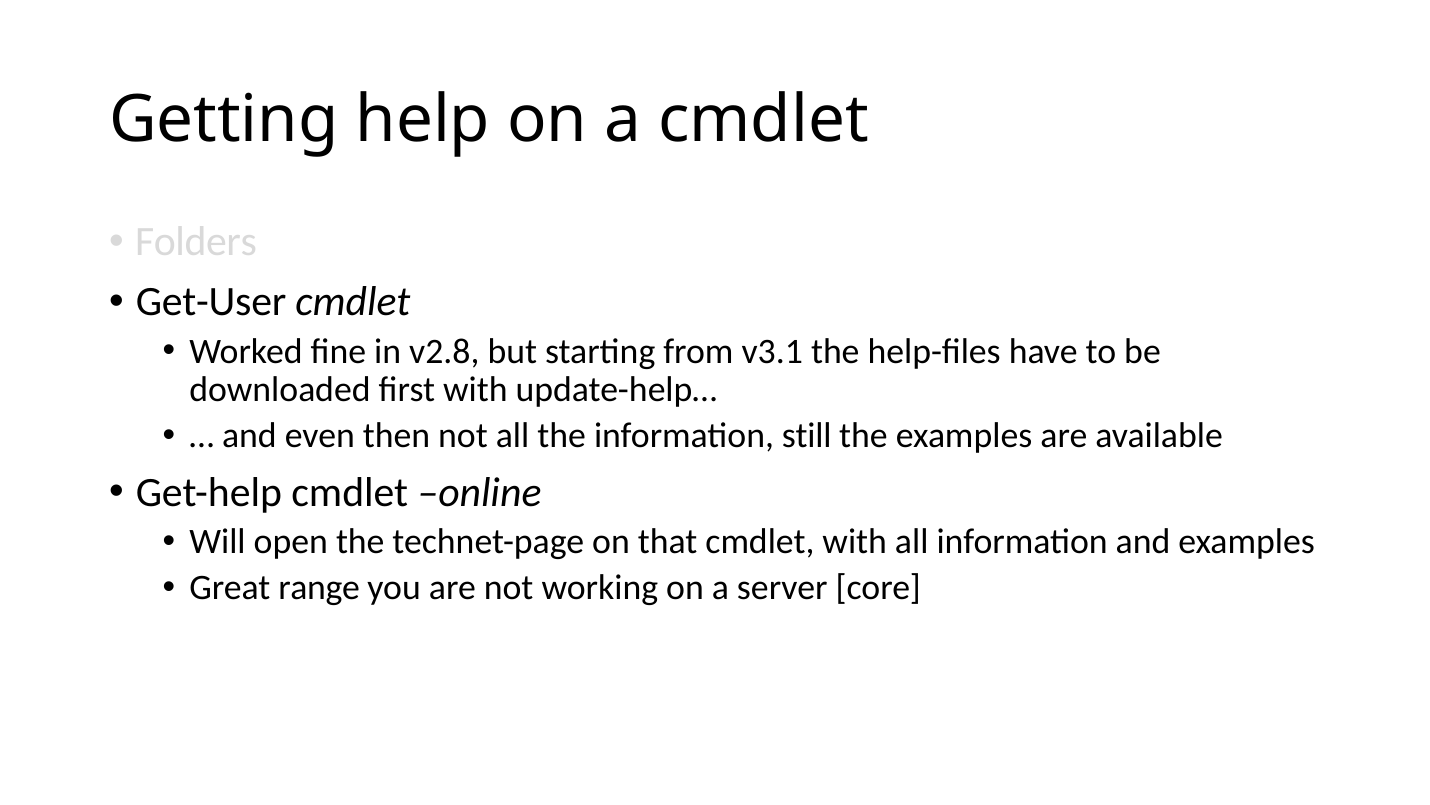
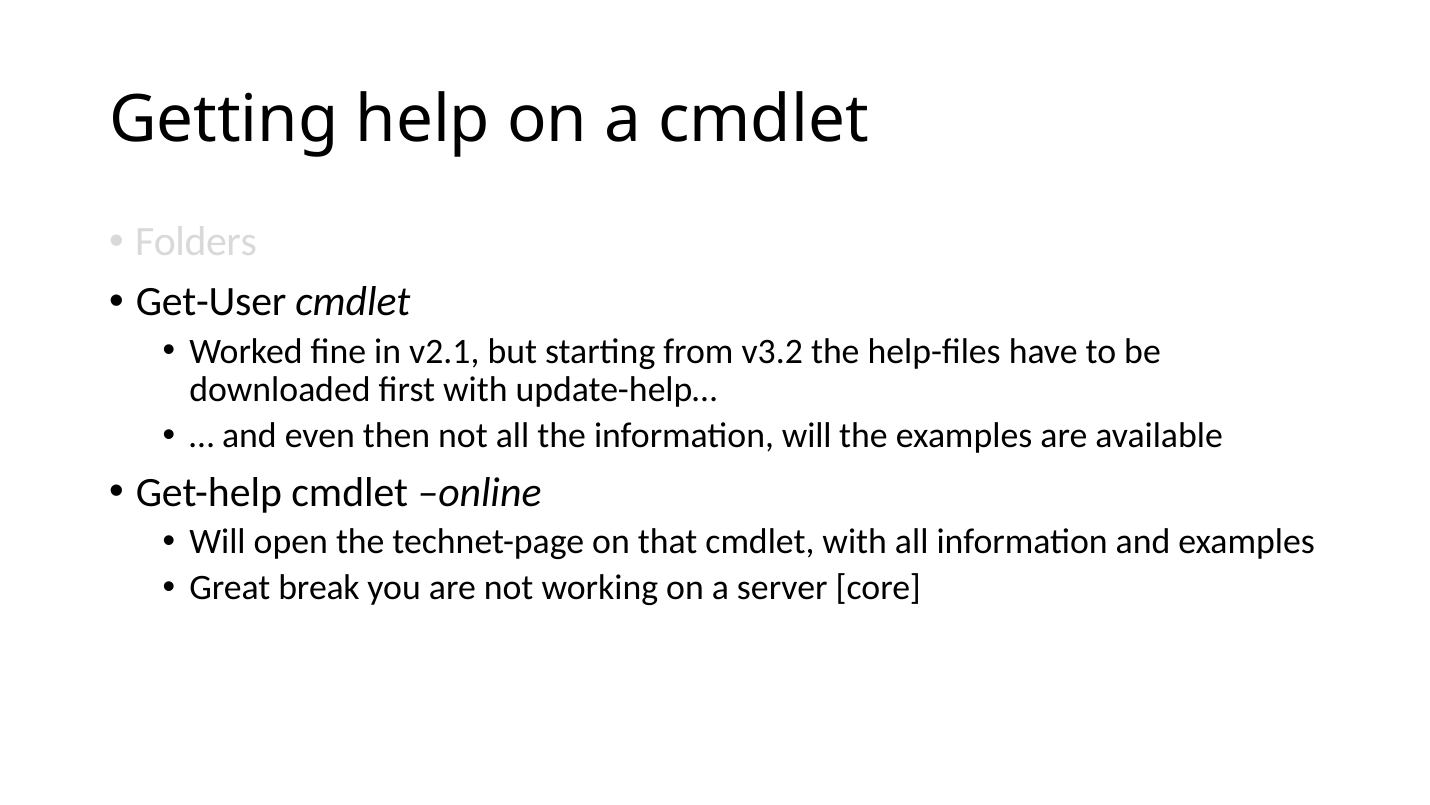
v2.8: v2.8 -> v2.1 (444, 351)
v3.1: v3.1 -> v3.2 (772, 351)
information still: still -> will (807, 436)
range: range -> break (319, 588)
